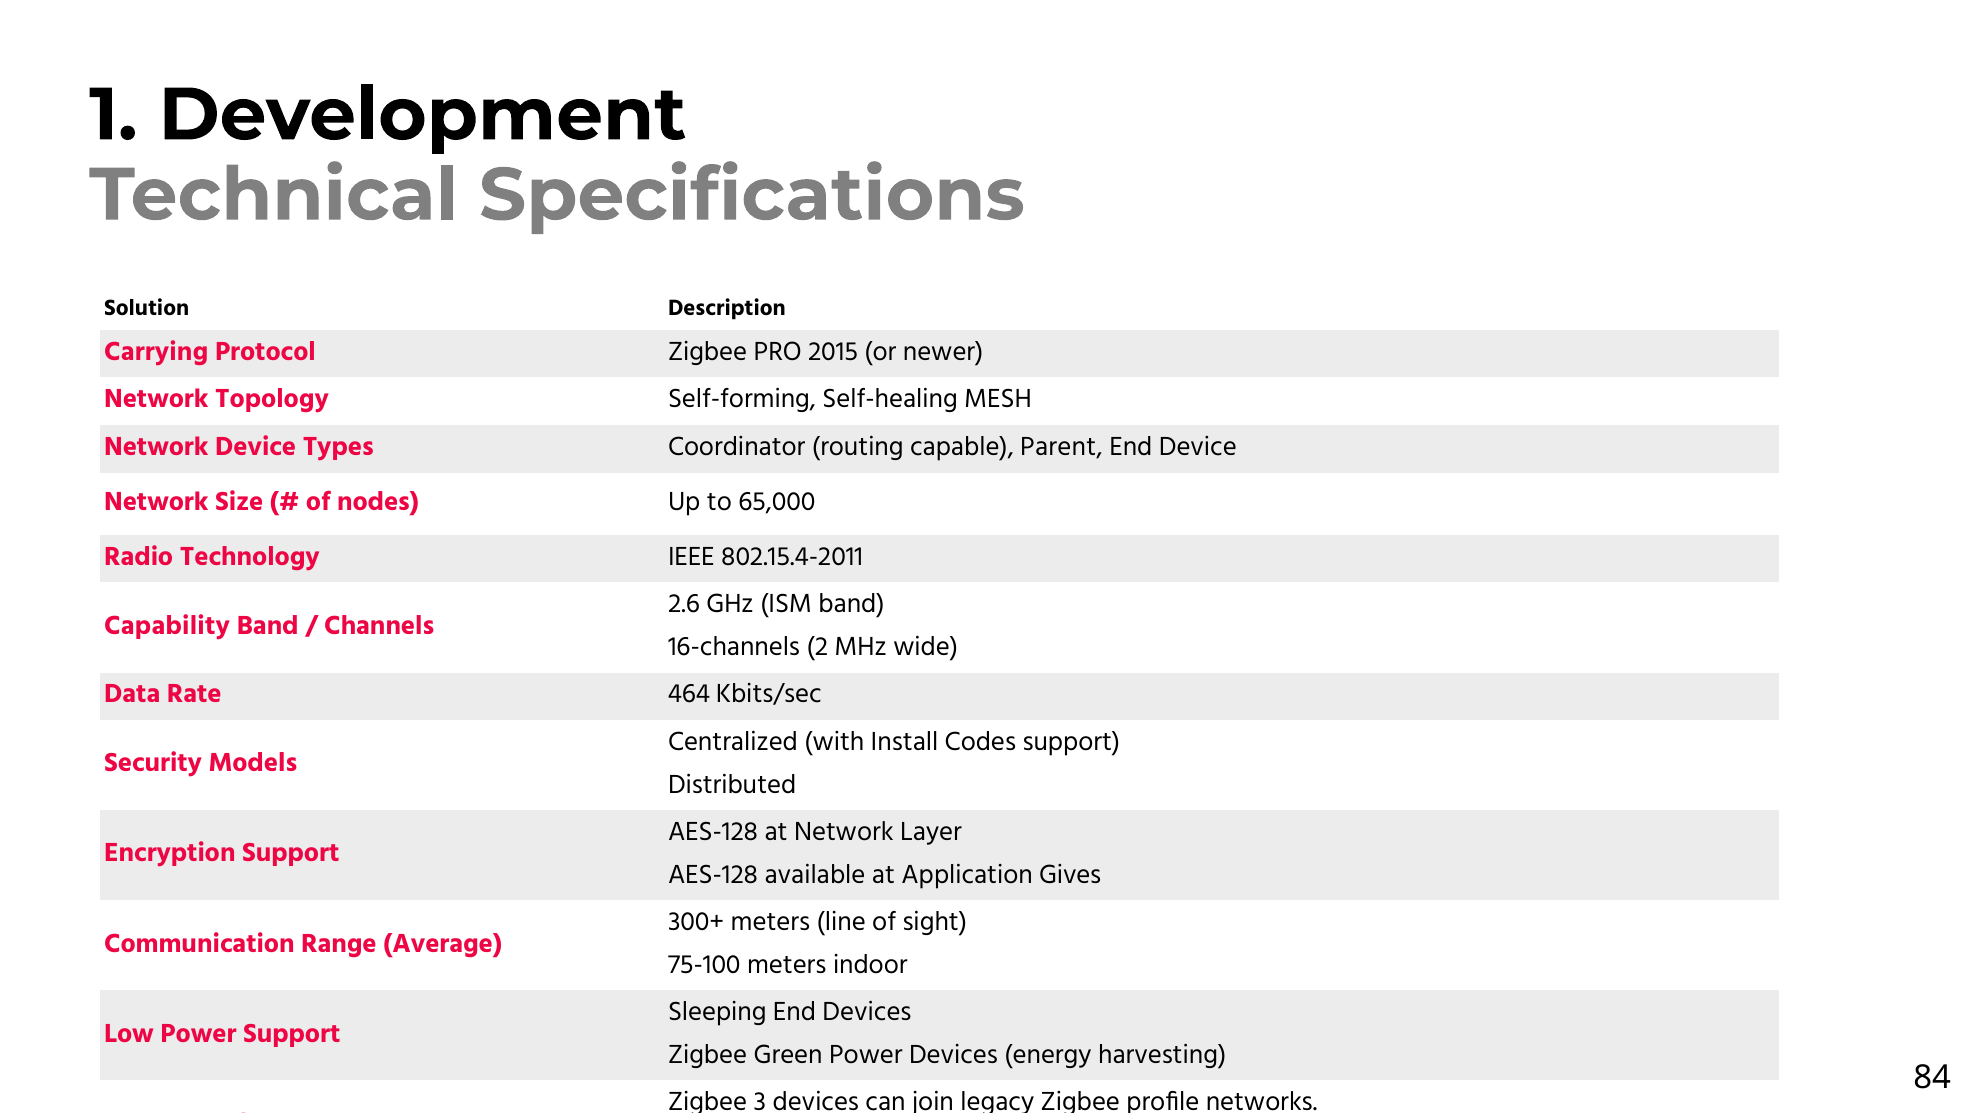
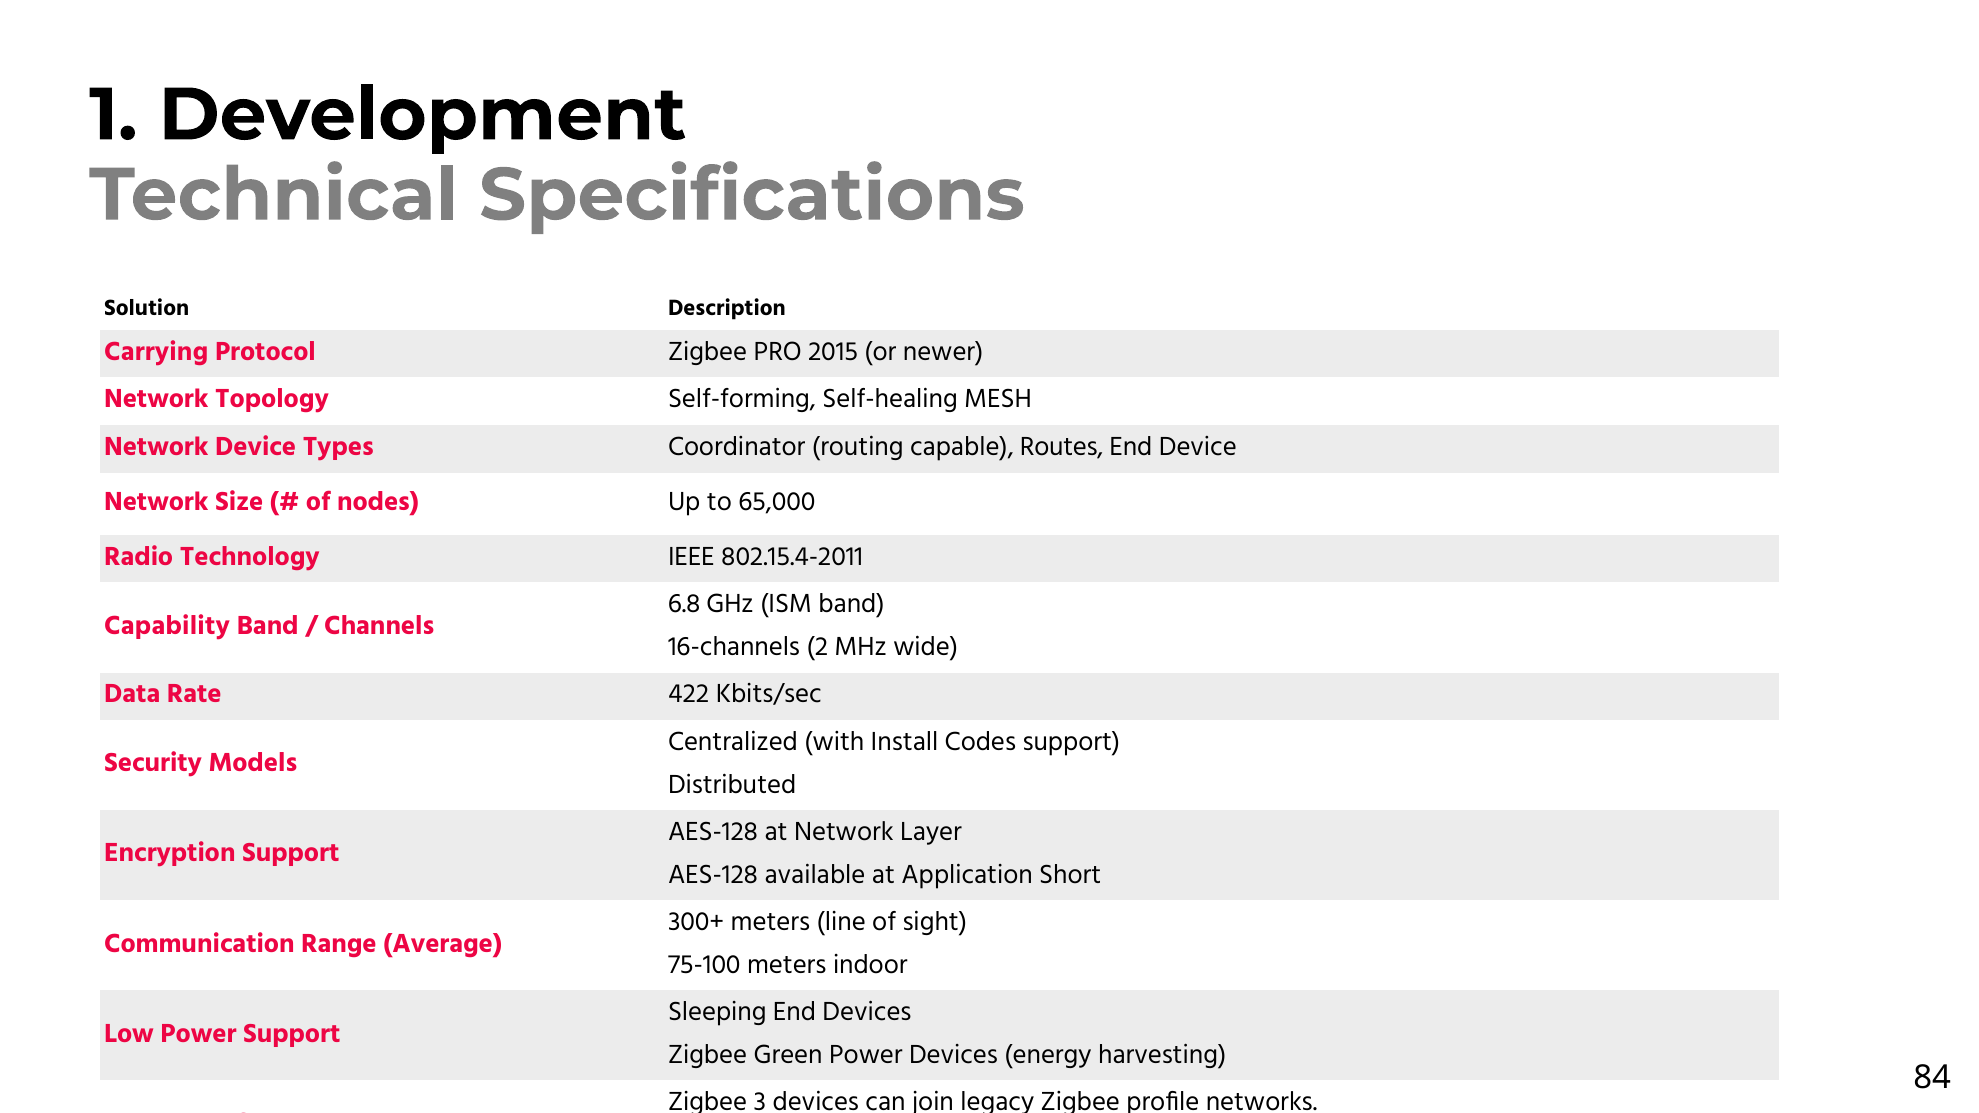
Parent: Parent -> Routes (1062, 447)
2.6: 2.6 -> 6.8 (684, 604)
464: 464 -> 422 (689, 694)
Gives: Gives -> Short (1070, 875)
